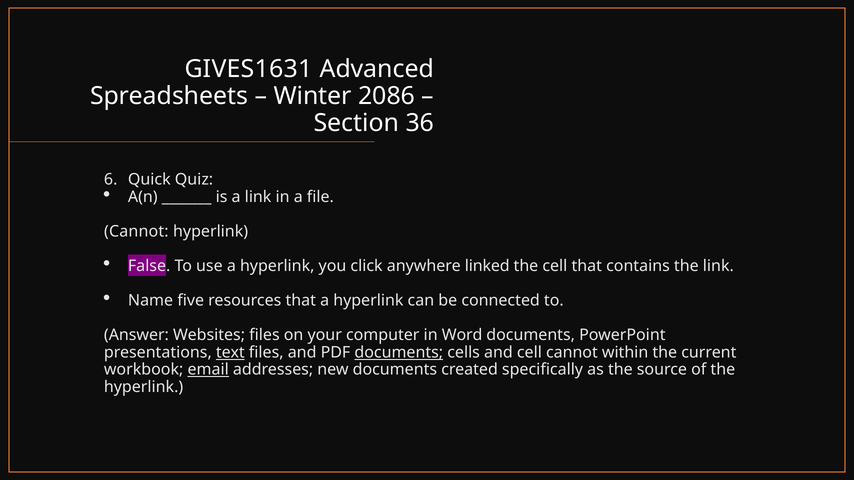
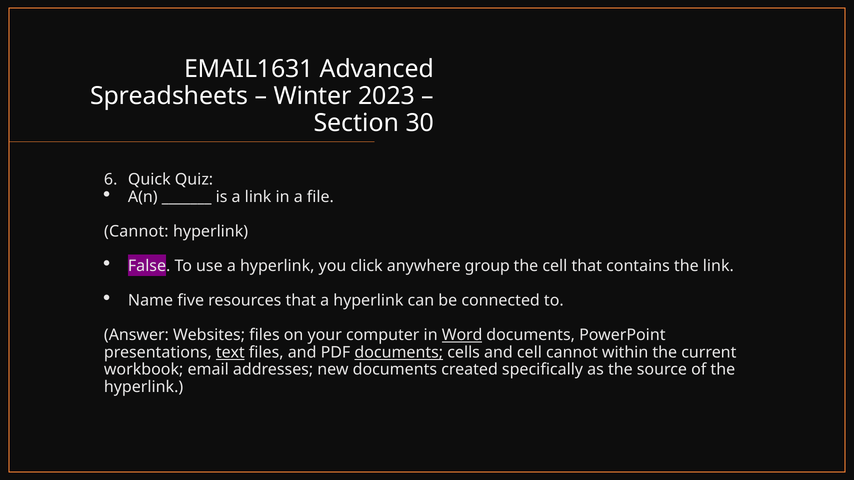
GIVES1631: GIVES1631 -> EMAIL1631 (249, 69)
2086: 2086 -> 2023 (387, 96)
36: 36 -> 30 (420, 123)
linked: linked -> group (487, 266)
Word underline: none -> present (462, 335)
email underline: present -> none (208, 370)
